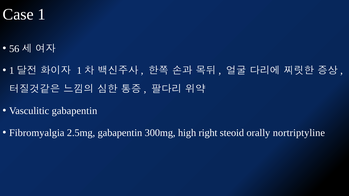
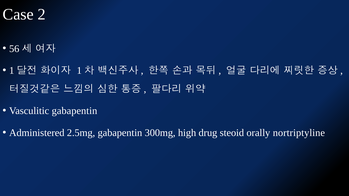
1: 1 -> 2 (42, 14)
Fibromyalgia: Fibromyalgia -> Administered (37, 133)
right: right -> drug (208, 133)
